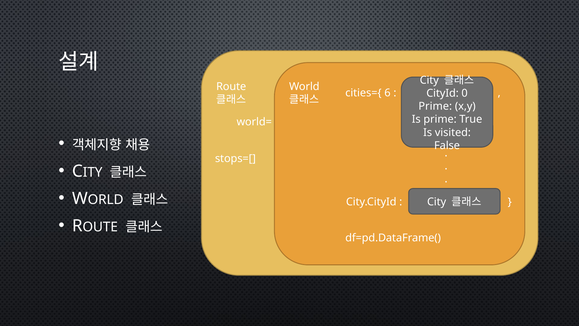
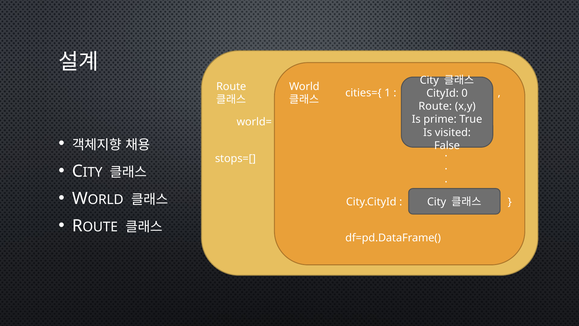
6: 6 -> 1 (388, 93)
Prime: Prime -> Route (435, 106)
